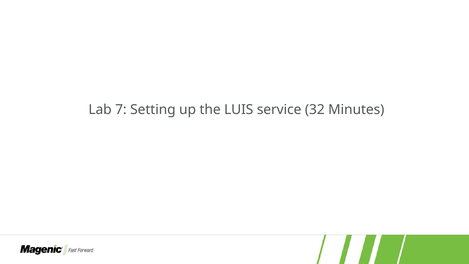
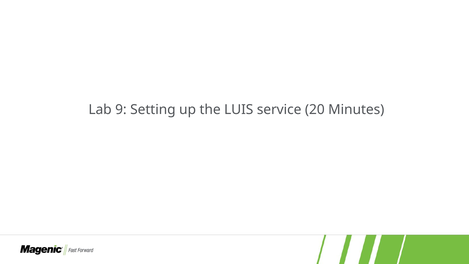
7: 7 -> 9 (121, 110)
32: 32 -> 20 (315, 110)
